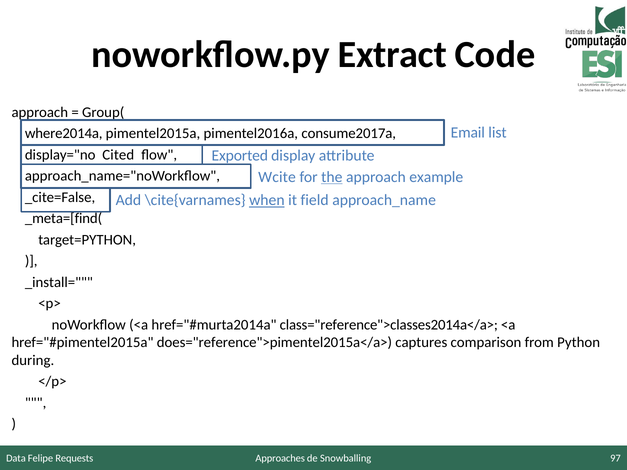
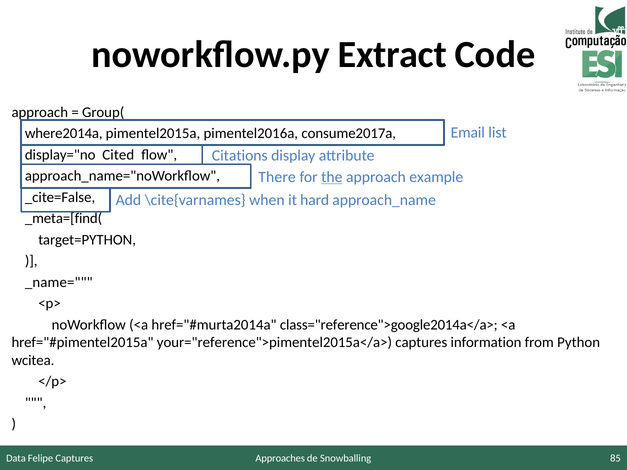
Exported: Exported -> Citations (240, 156)
Wcite: Wcite -> There (277, 177)
when underline: present -> none (267, 200)
field: field -> hard (315, 200)
_install=: _install= -> _name= (59, 282)
class="reference">classes2014a</a>: class="reference">classes2014a</a> -> class="reference">google2014a</a> (389, 325)
does="reference">pimentel2015a</a>: does="reference">pimentel2015a</a> -> your="reference">pimentel2015a</a> (274, 343)
comparison: comparison -> information (486, 343)
during: during -> wcitea (33, 360)
97: 97 -> 85 (615, 458)
Felipe Requests: Requests -> Captures (74, 458)
